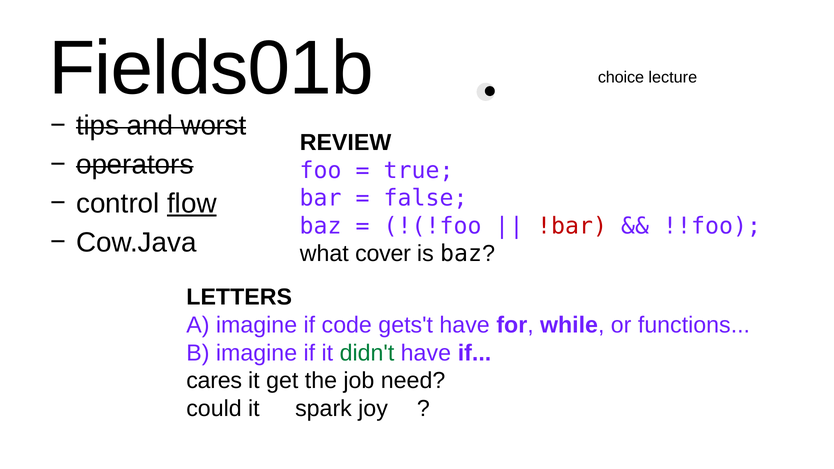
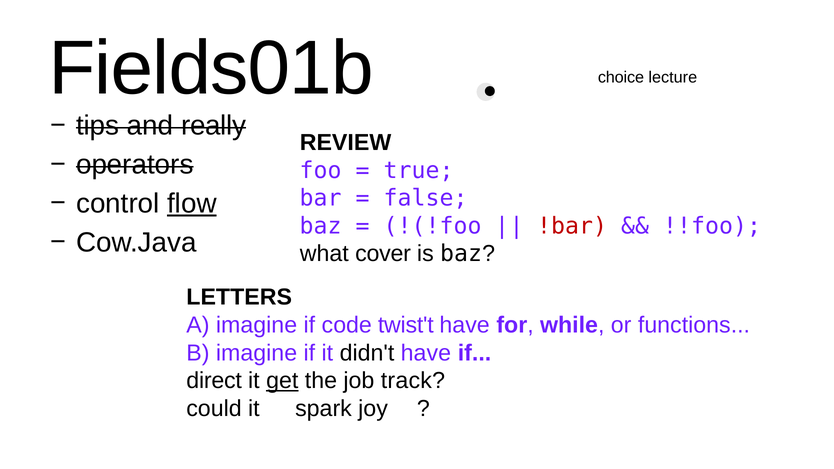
worst: worst -> really (214, 126)
gets't: gets't -> twist't (406, 325)
didn't colour: green -> black (367, 353)
cares: cares -> direct (214, 381)
get underline: none -> present (282, 381)
need: need -> track (413, 381)
